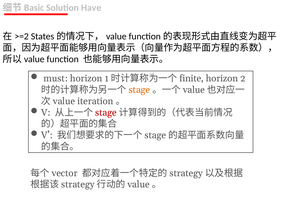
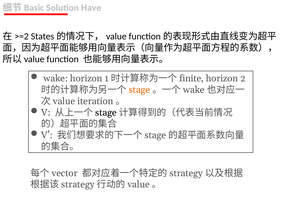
must: must -> wake (56, 78)
value: value -> wake (194, 90)
stage colour: red -> black (106, 112)
